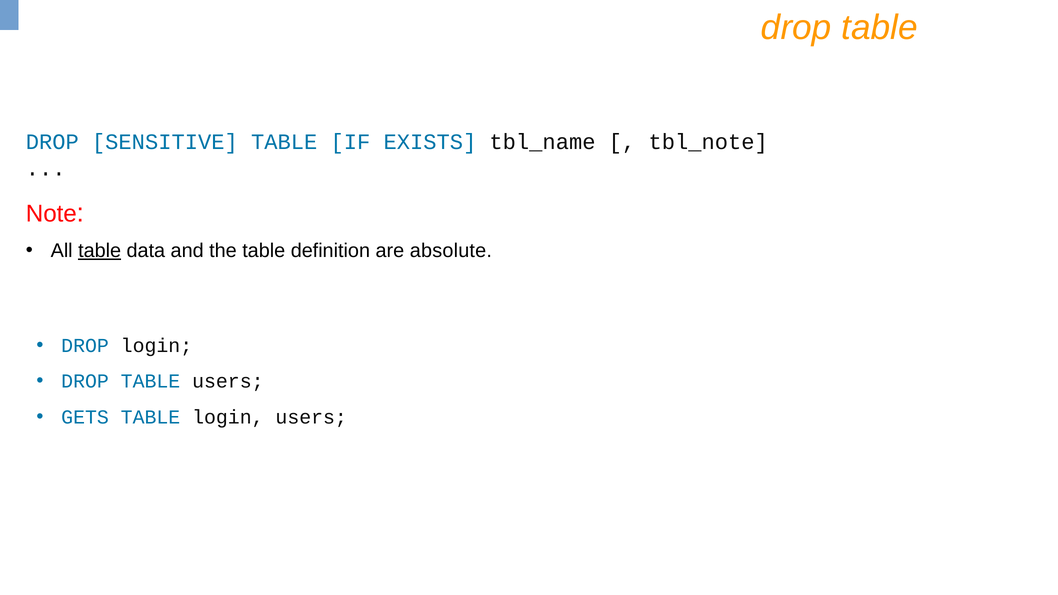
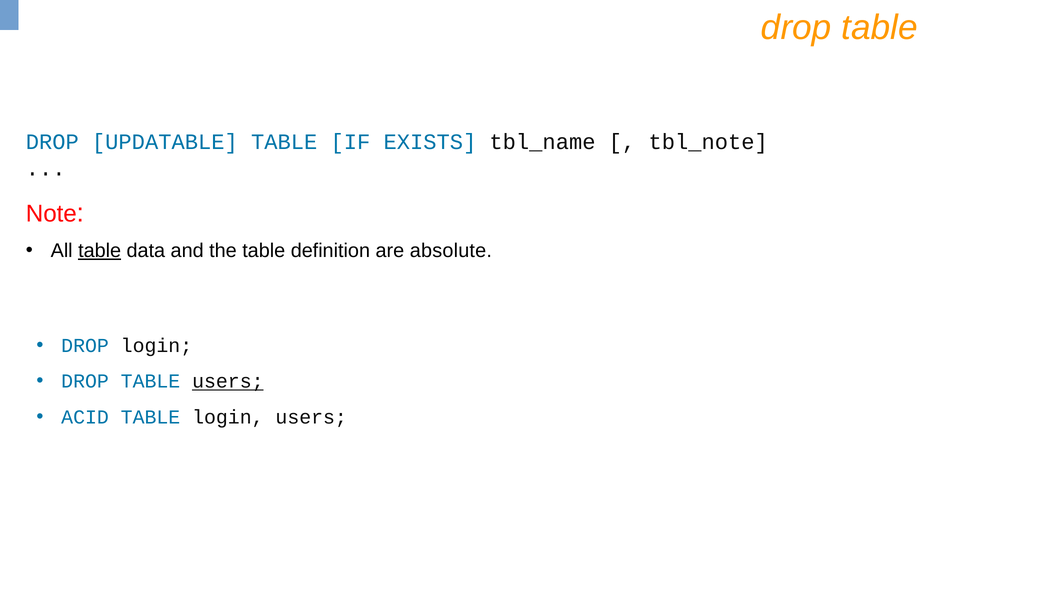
SENSITIVE: SENSITIVE -> UPDATABLE (165, 142)
users underline: none -> present (228, 381)
GETS: GETS -> ACID (85, 417)
